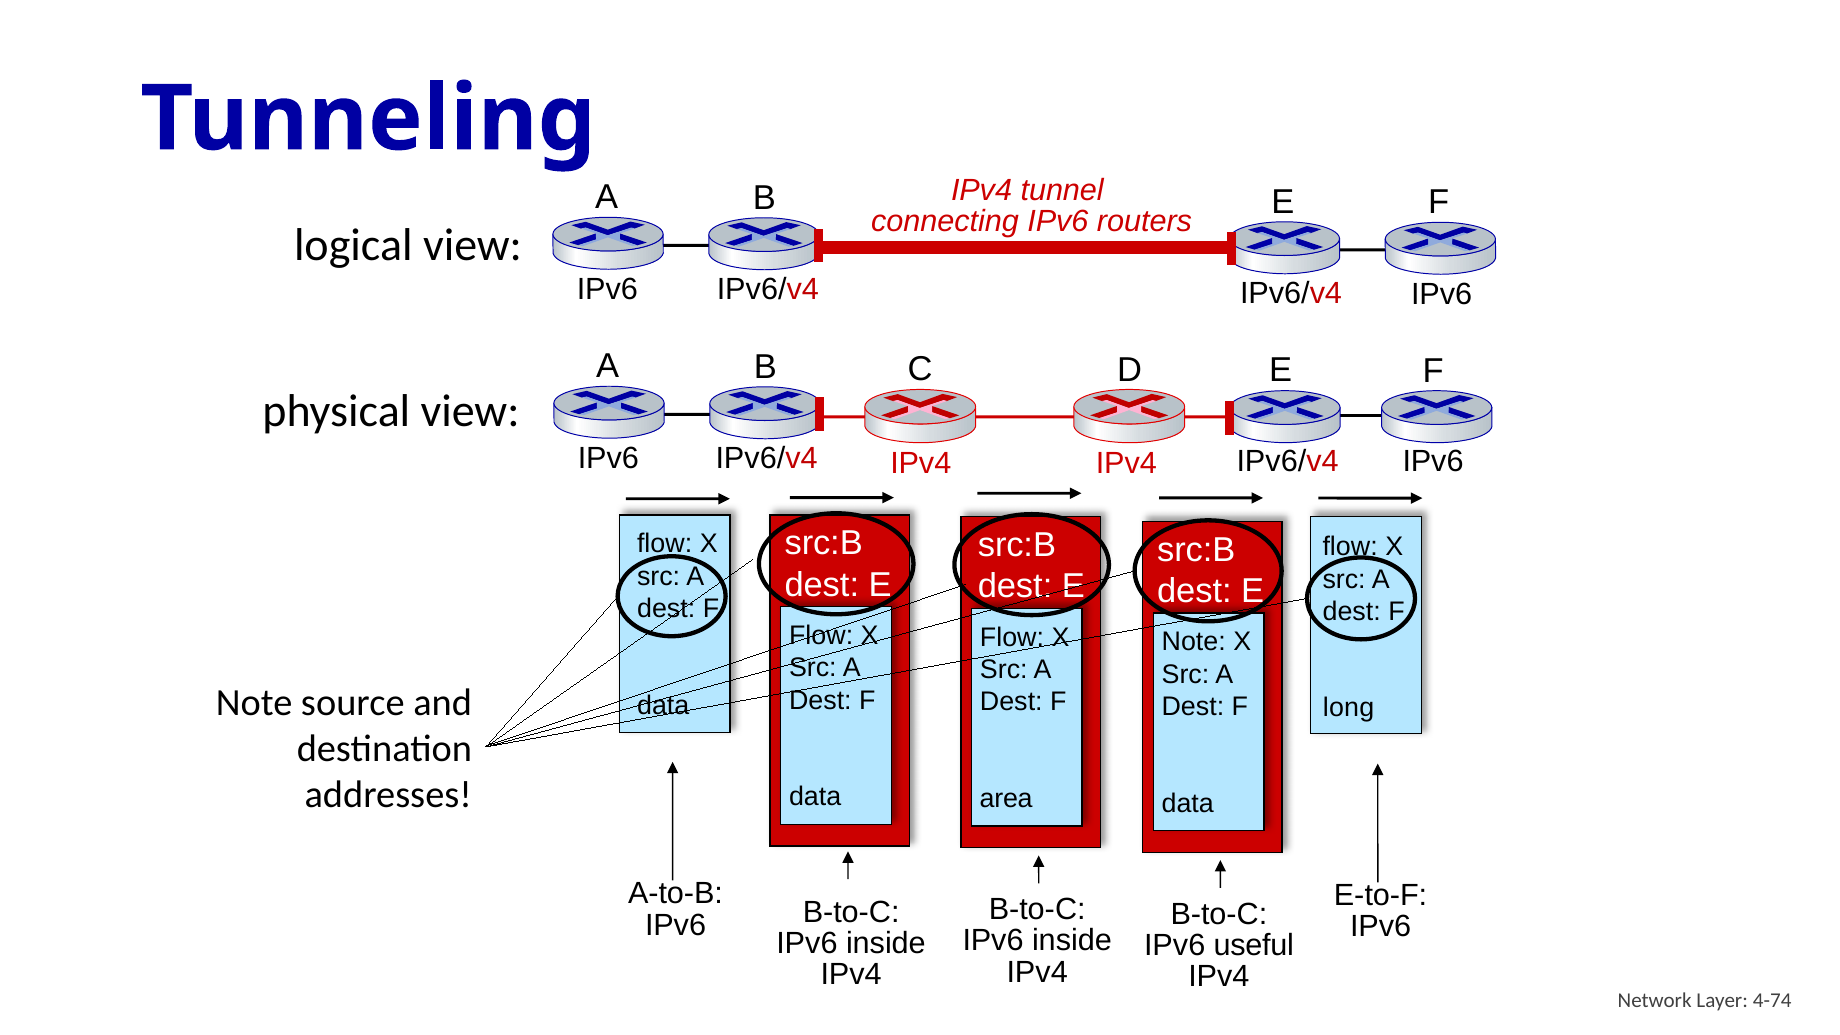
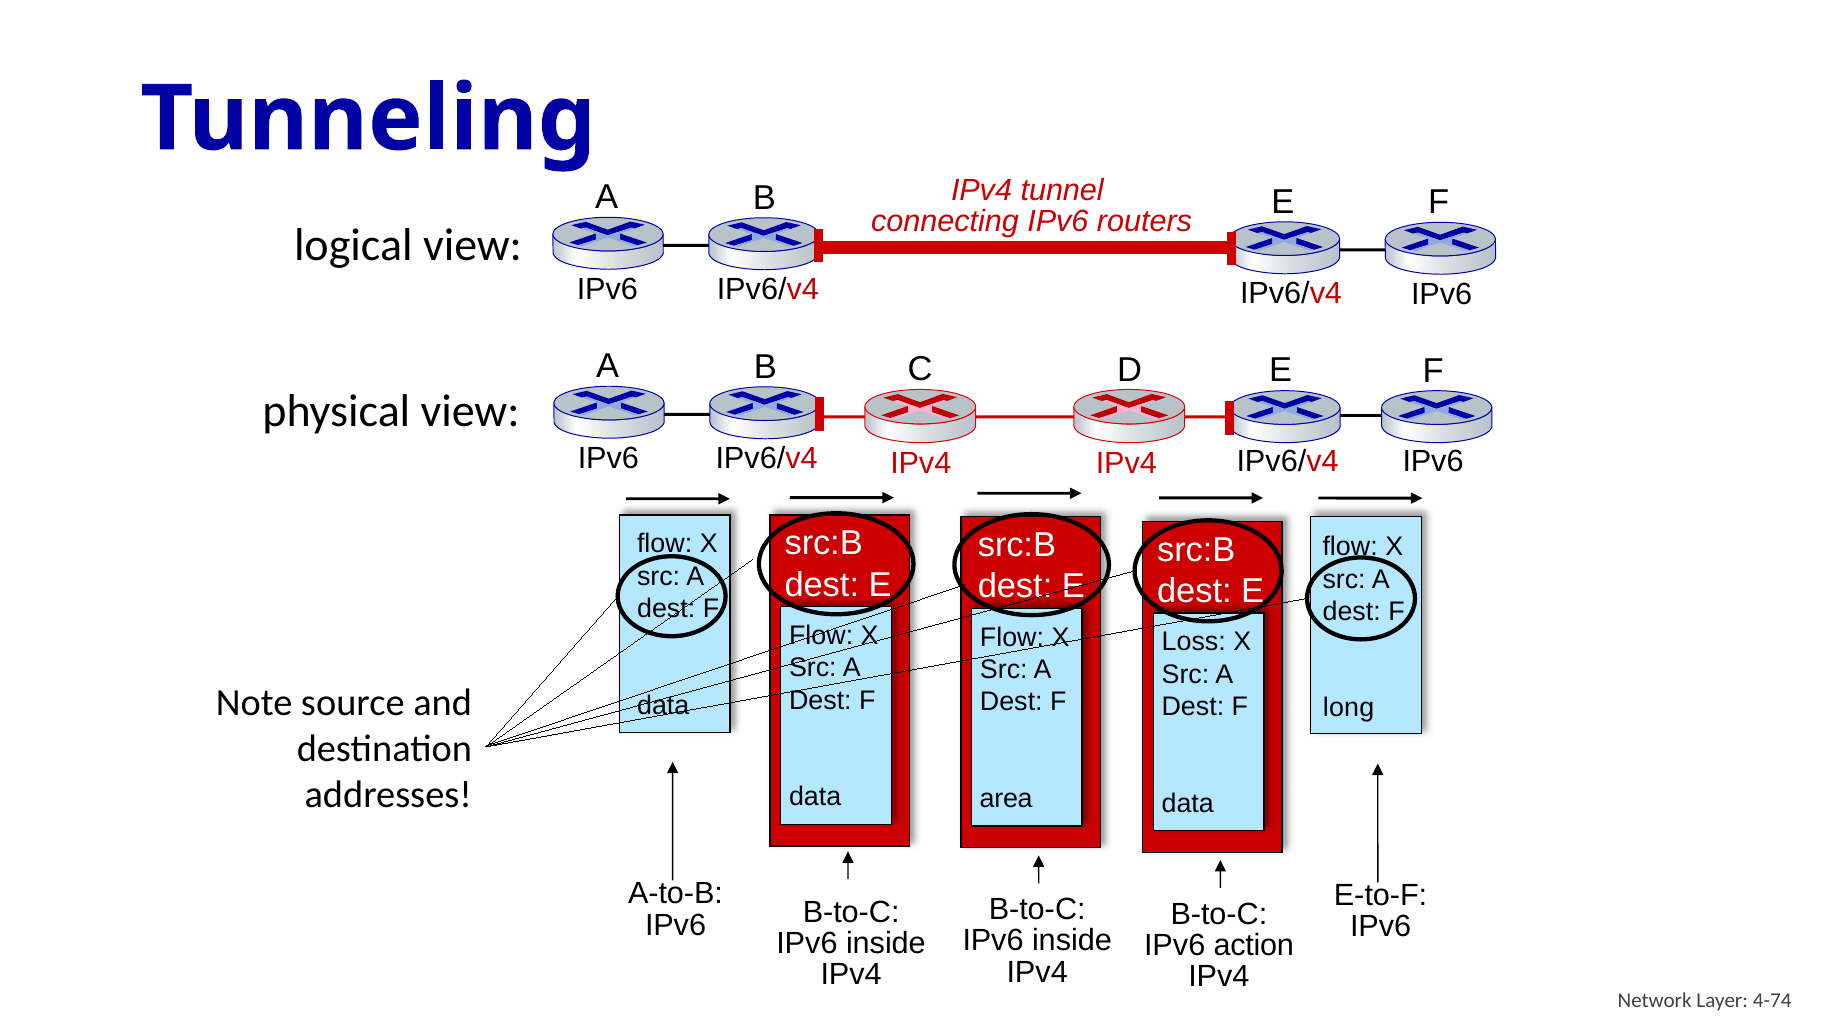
Note: Note -> Loss (1194, 642)
useful: useful -> action (1254, 945)
